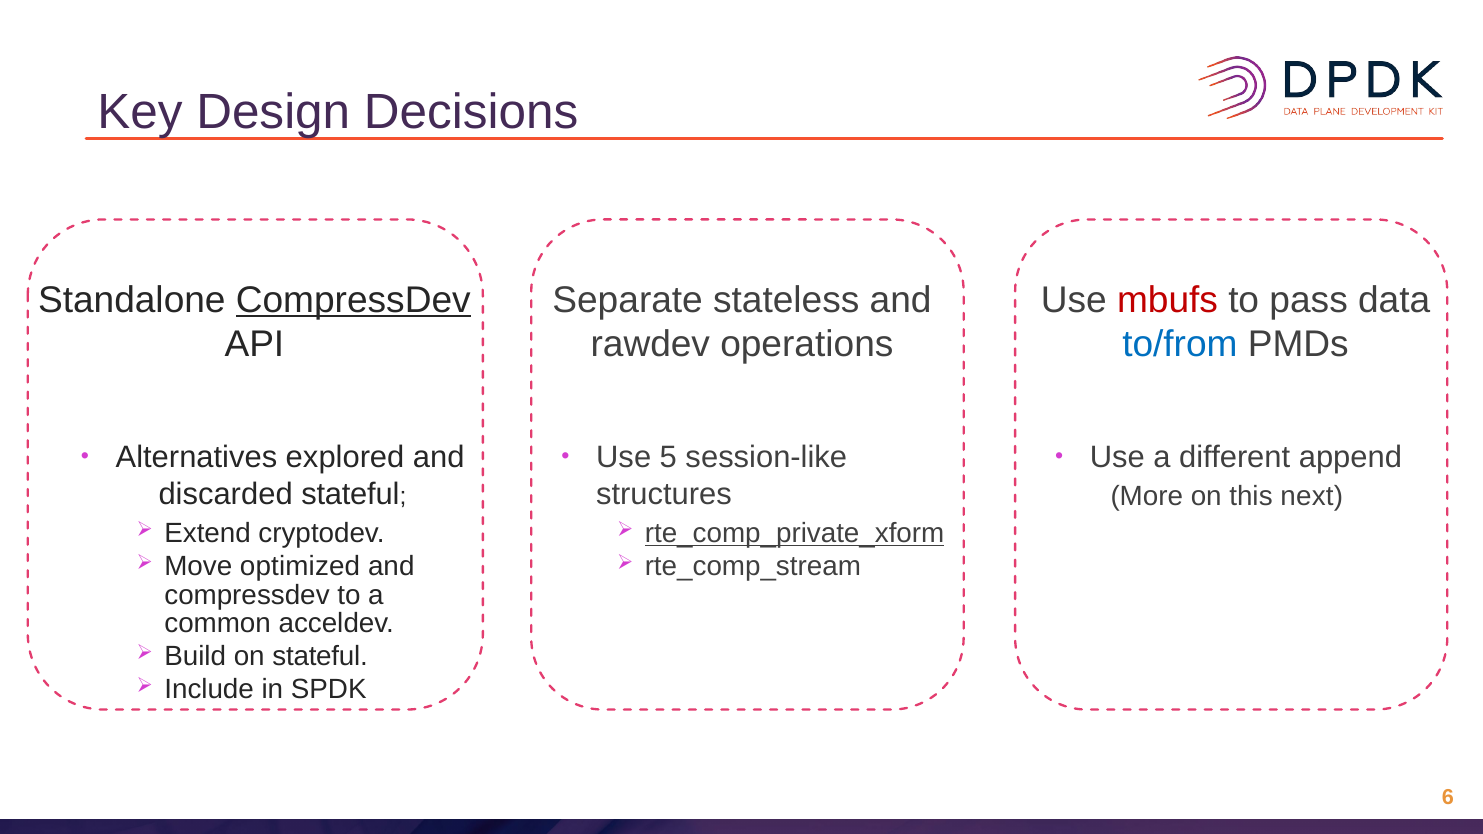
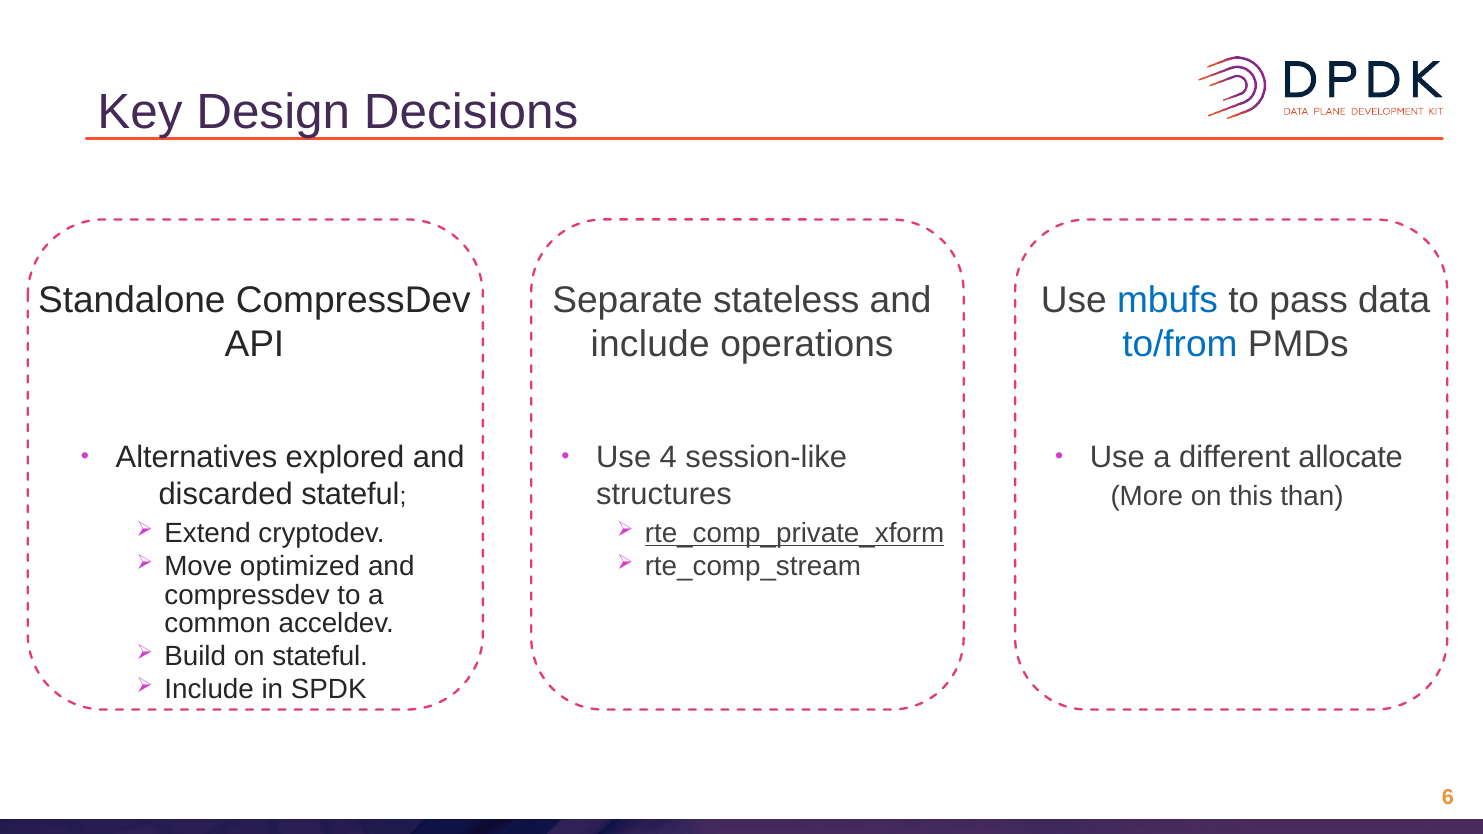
CompressDev underline: present -> none (353, 300)
mbufs colour: red -> blue (1168, 300)
rawdev: rawdev -> include (650, 345)
5: 5 -> 4 (668, 457)
append: append -> allocate (1351, 457)
next: next -> than (1312, 497)
